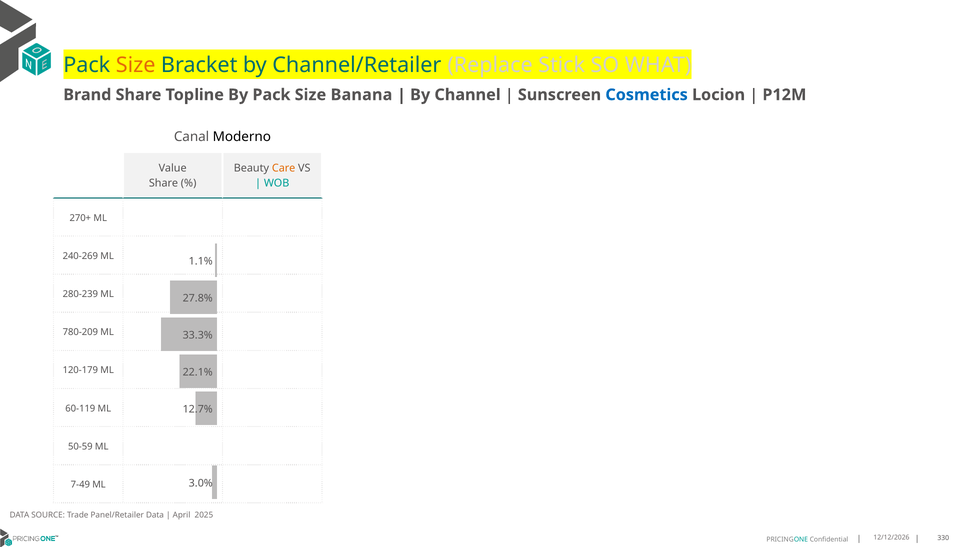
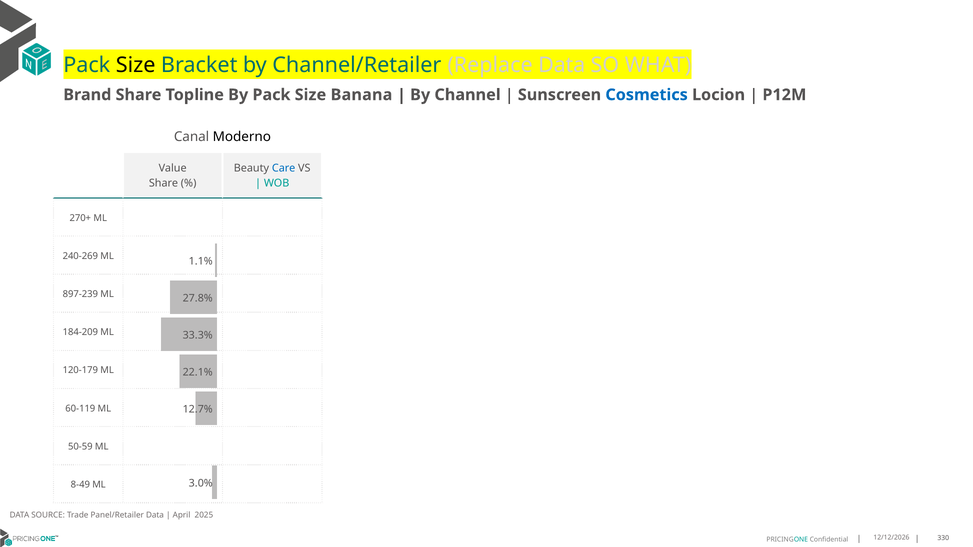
Size colour: orange -> black (136, 65)
Replace Stick: Stick -> Data (562, 65)
Care colour: orange -> blue (284, 168)
280-239: 280-239 -> 897-239 (80, 294)
780-209: 780-209 -> 184-209 (80, 332)
7-49: 7-49 -> 8-49 (80, 485)
